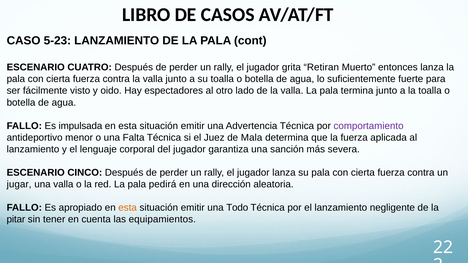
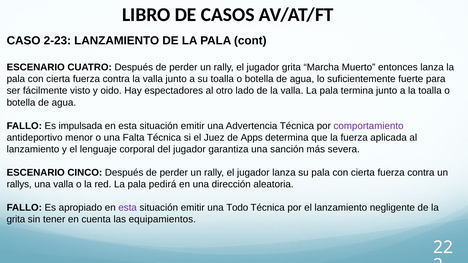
5-23: 5-23 -> 2-23 (57, 41)
Retiran: Retiran -> Marcha (321, 67)
Mala: Mala -> Apps (252, 138)
jugar: jugar -> rallys (19, 184)
esta colour: orange -> purple (128, 208)
pitar: pitar -> grita (16, 220)
